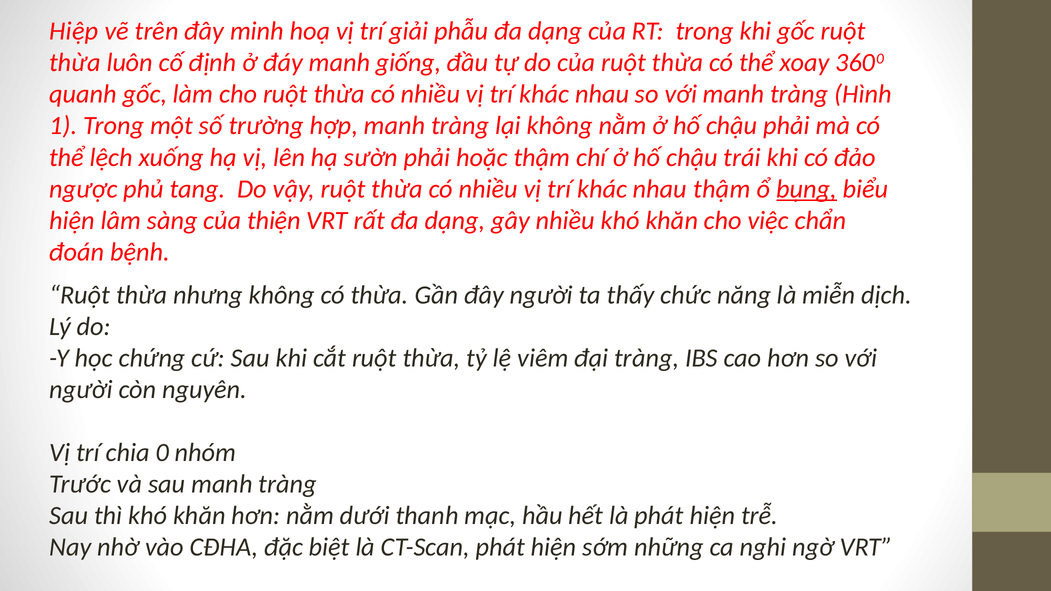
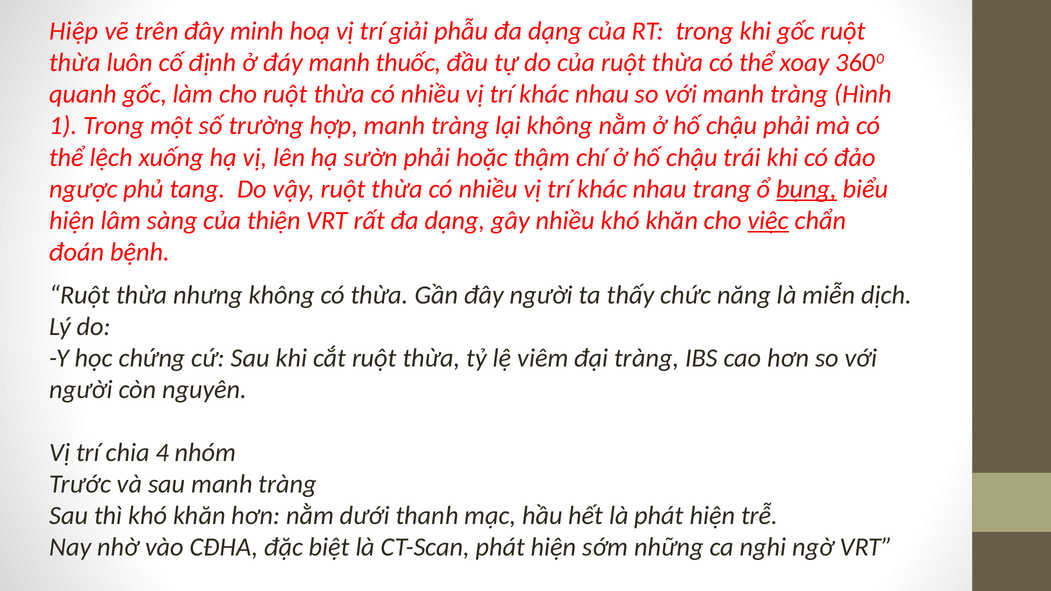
giống: giống -> thuốc (409, 63)
nhau thậm: thậm -> trang (722, 189)
việc underline: none -> present (768, 220)
0: 0 -> 4 (162, 453)
